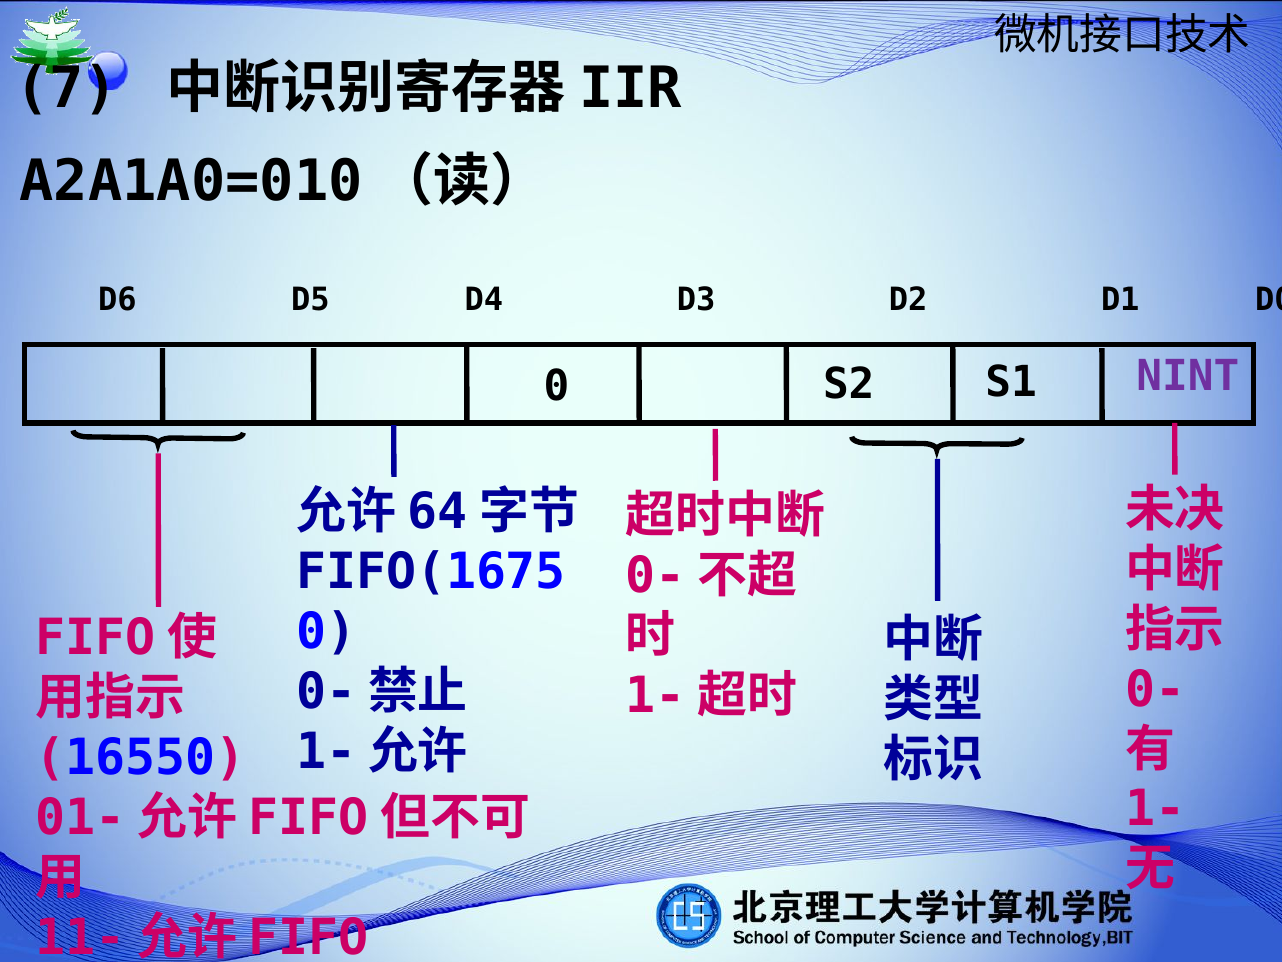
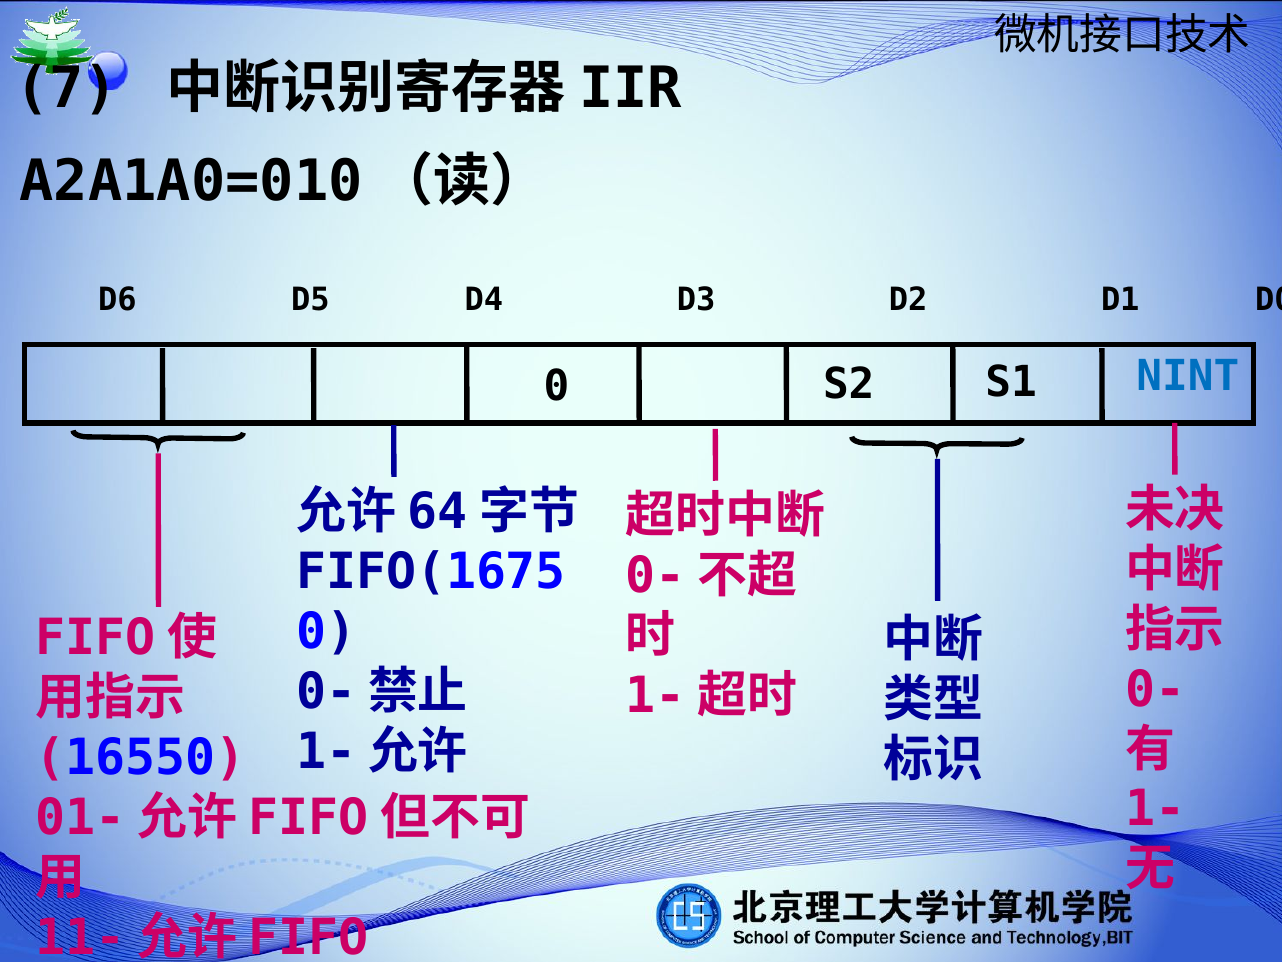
NINT colour: purple -> blue (1188, 376)
